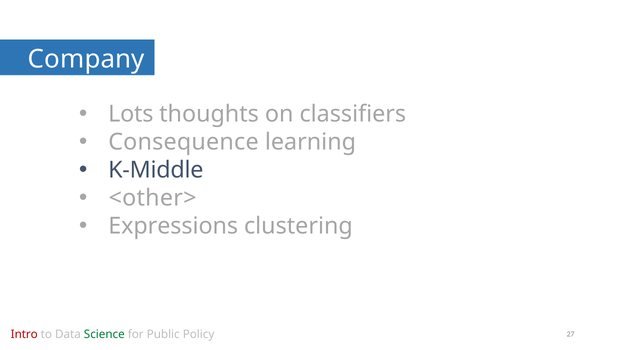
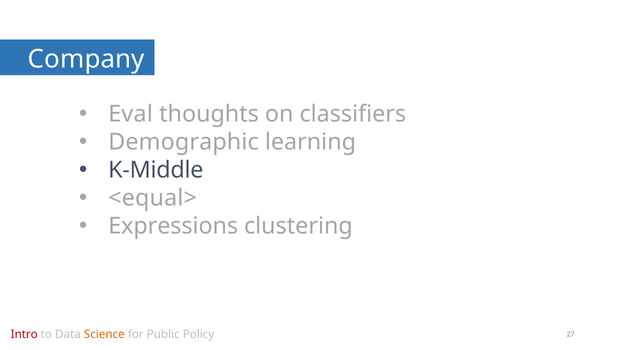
Lots: Lots -> Eval (131, 114)
Consequence: Consequence -> Demographic (184, 142)
<other>: <other> -> <equal> (153, 198)
Science colour: green -> orange (104, 334)
